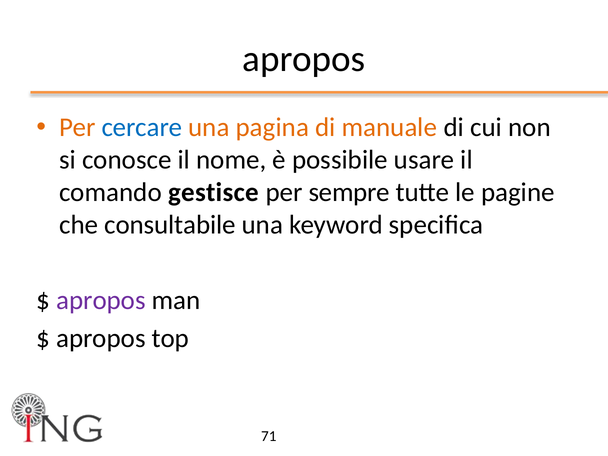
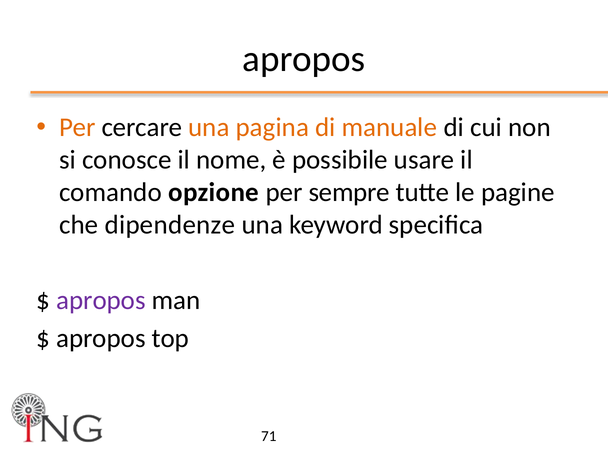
cercare colour: blue -> black (142, 128)
gestisce: gestisce -> opzione (214, 192)
consultabile: consultabile -> dipendenze (170, 225)
